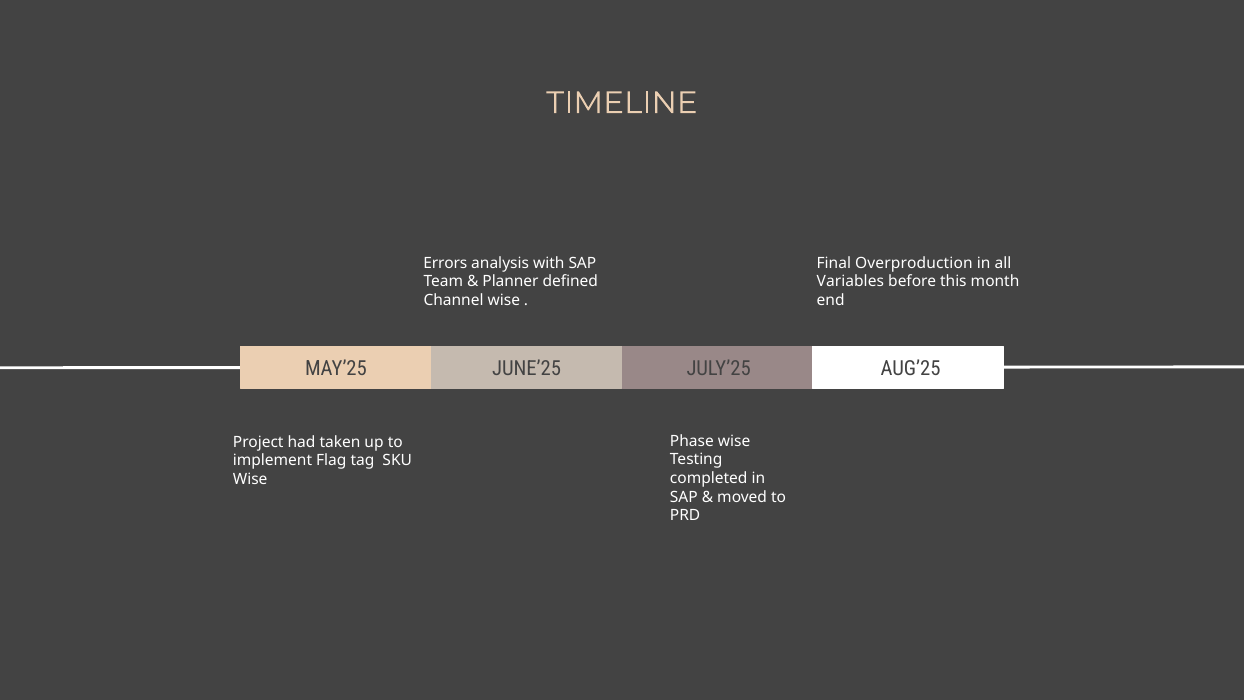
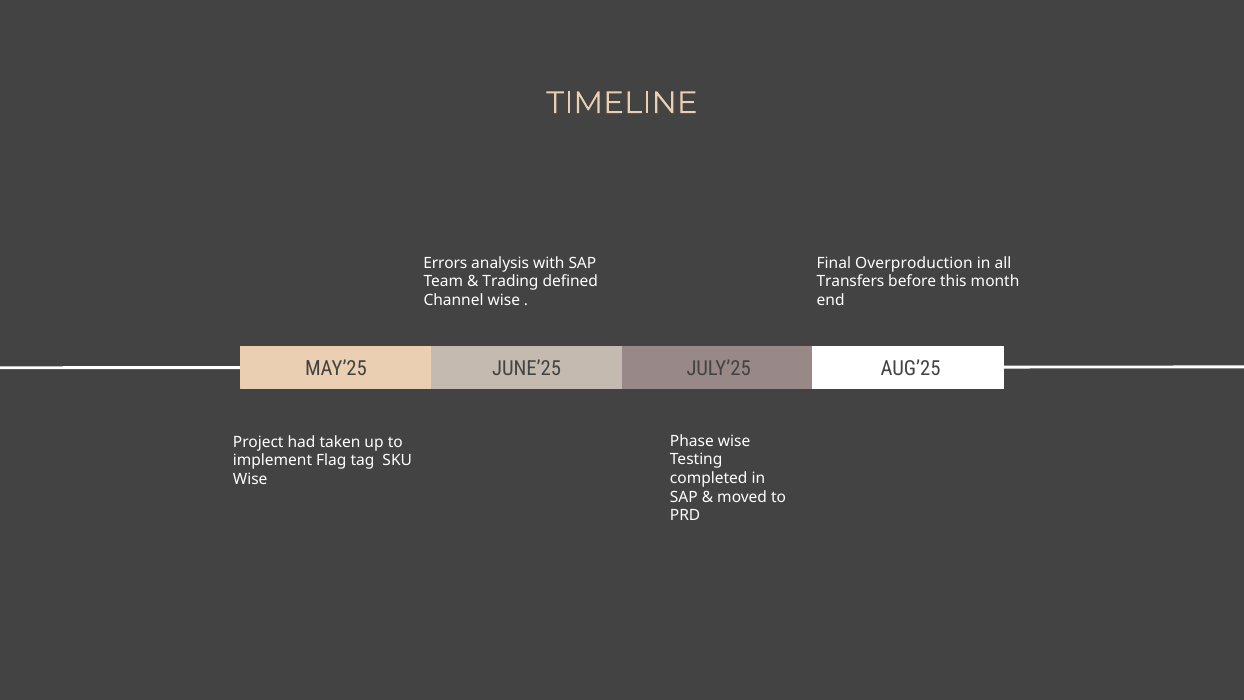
Planner: Planner -> Trading (510, 282)
Variables: Variables -> Transfers (850, 282)
